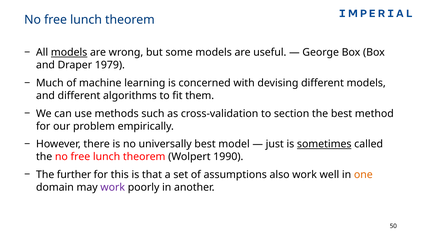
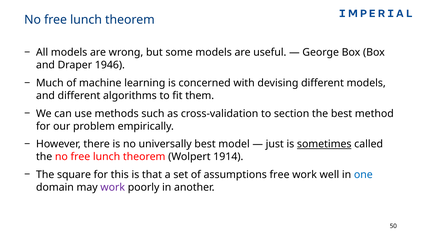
models underline: present -> none (69, 52)
1979: 1979 -> 1946 (110, 65)
1990: 1990 -> 1914 (228, 157)
further: further -> square (74, 174)
assumptions also: also -> free (280, 174)
one colour: orange -> blue (363, 174)
